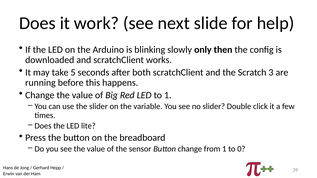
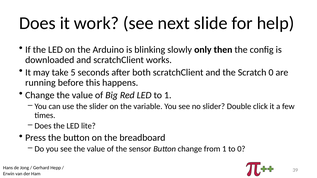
Scratch 3: 3 -> 0 (271, 72)
